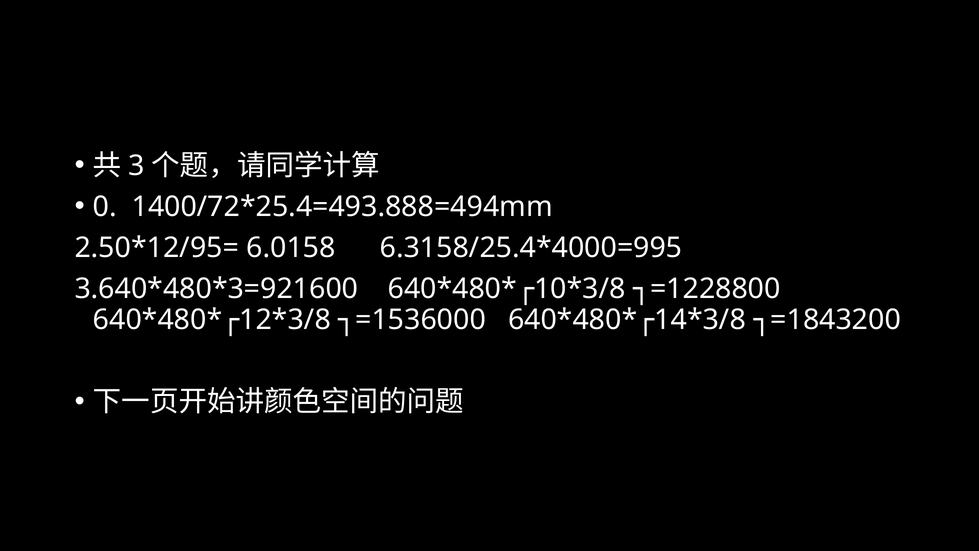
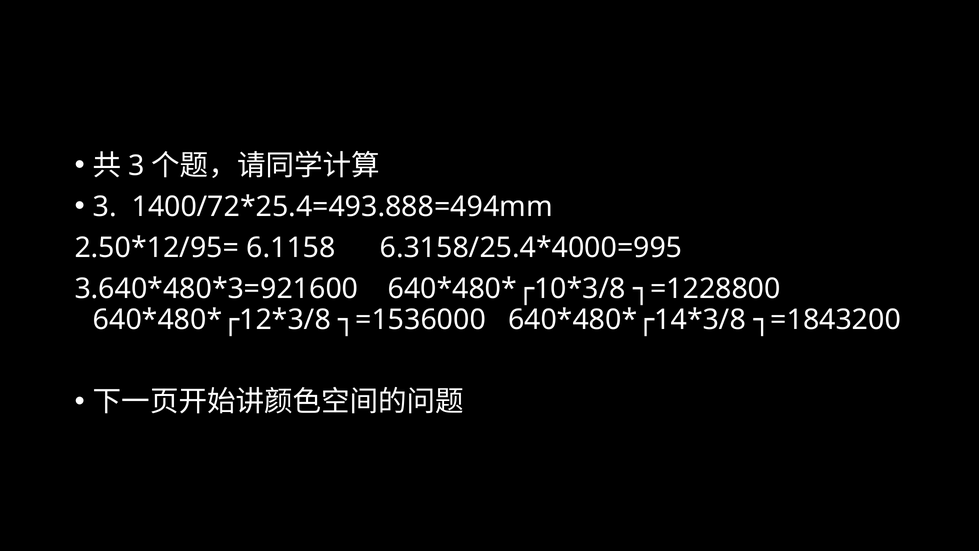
0: 0 -> 3 (105, 207)
6.0158: 6.0158 -> 6.1158 (291, 248)
